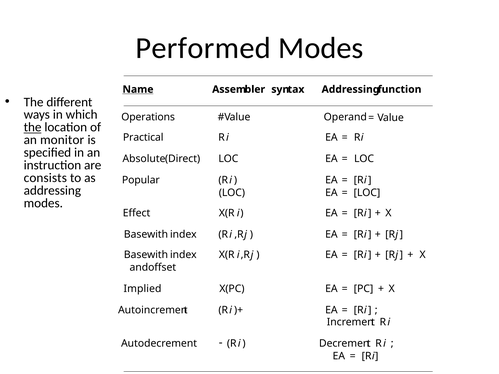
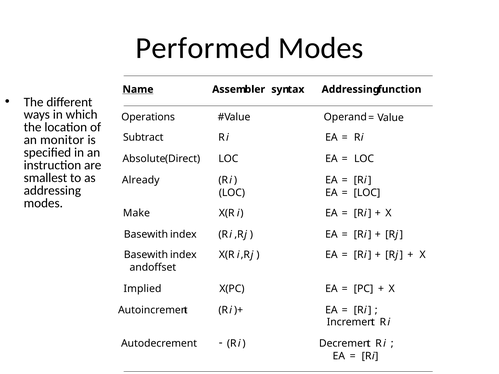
the underline: present -> none (33, 127)
Practical: Practical -> Subtract (143, 137)
consists: consists -> smallest (45, 178)
Popular: Popular -> Already (141, 180)
Effect: Effect -> Make (136, 213)
